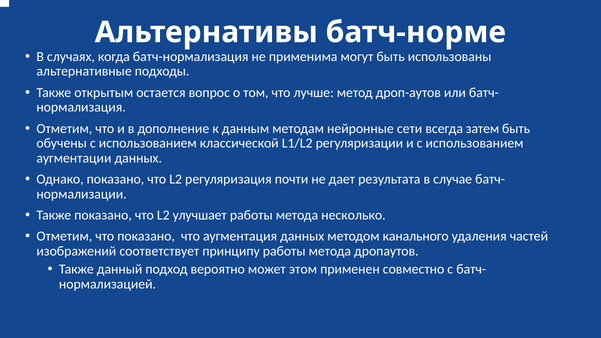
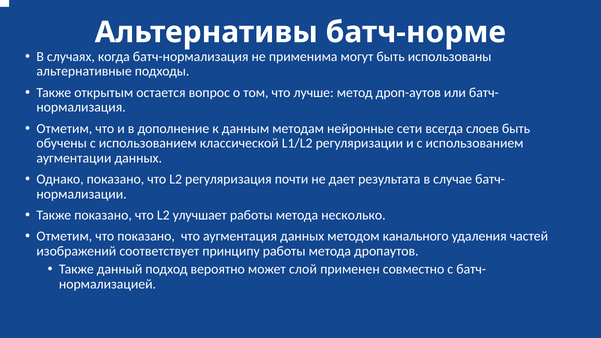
затем: затем -> слоев (483, 128)
этом: этом -> слой (303, 269)
